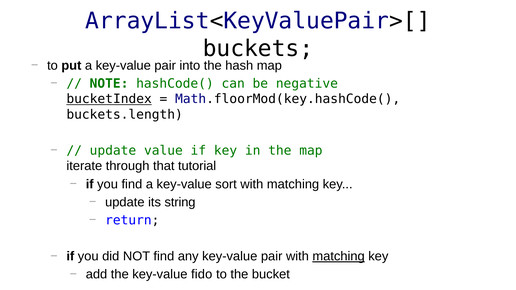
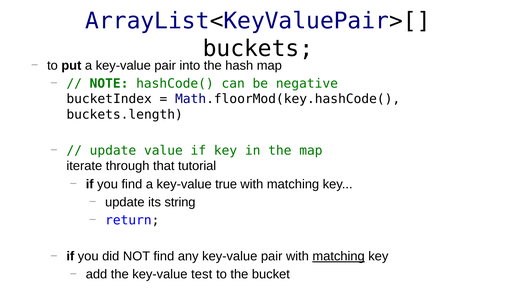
bucketIndex underline: present -> none (109, 99)
sort: sort -> true (226, 184)
fido: fido -> test (202, 275)
